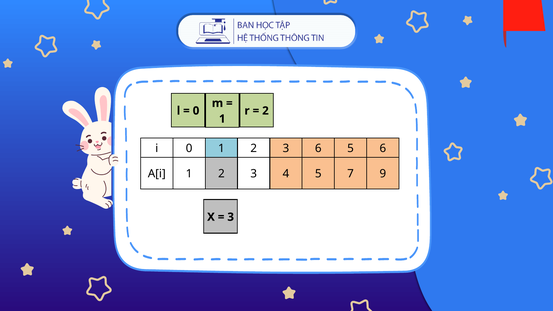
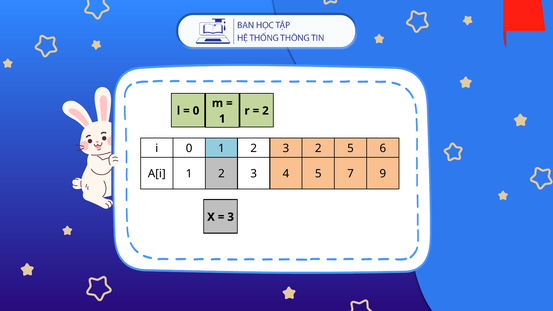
3 6: 6 -> 2 (318, 148)
